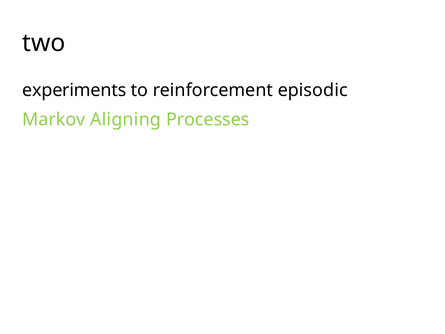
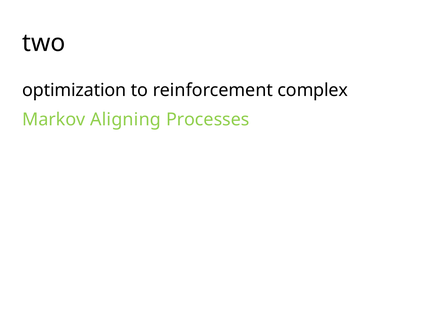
experiments: experiments -> optimization (74, 90)
episodic: episodic -> complex (313, 90)
